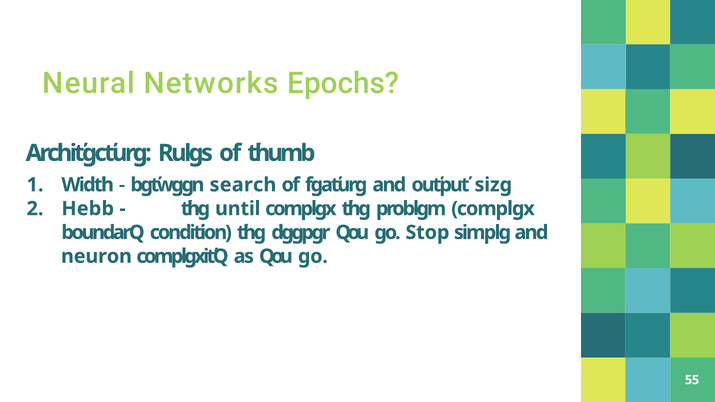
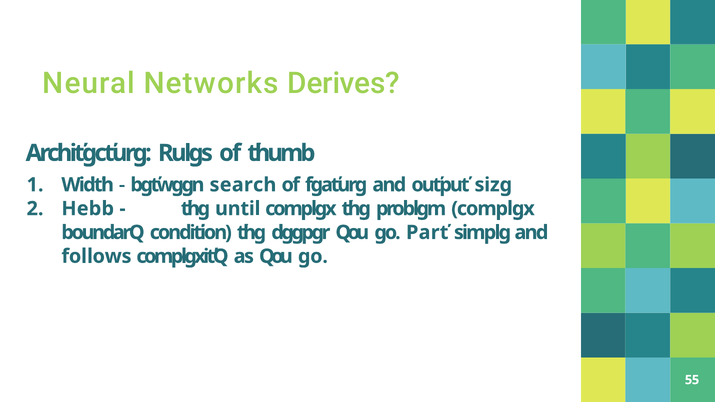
Epochs: Epochs -> Derives (344, 83)
Stop: Stop -> Parť (427, 233)
neuron: neuron -> follows (96, 256)
